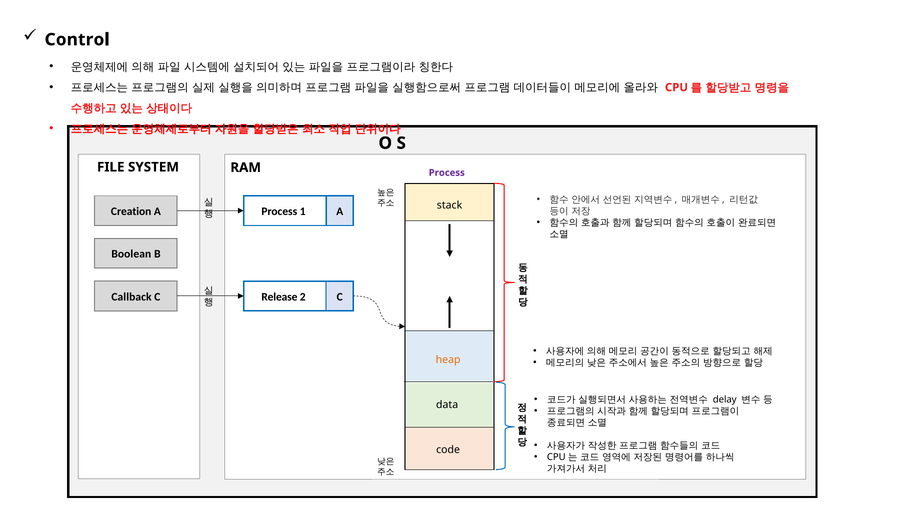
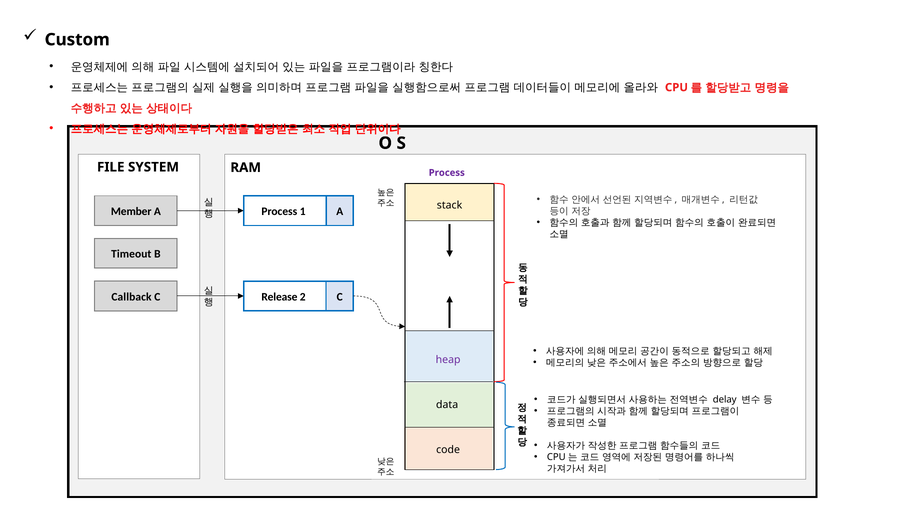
Control: Control -> Custom (77, 40)
Creation: Creation -> Member (131, 211)
Boolean: Boolean -> Timeout (131, 254)
heap colour: orange -> purple (448, 359)
